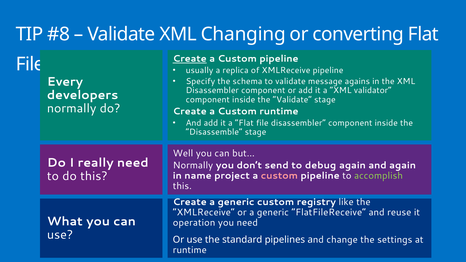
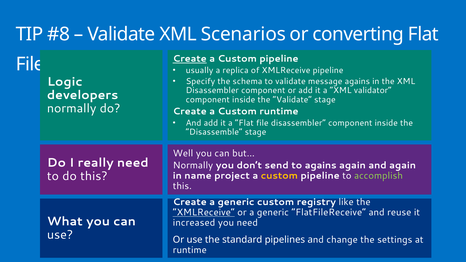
Changing: Changing -> Scenarios (243, 34)
Every: Every -> Logic (65, 82)
to debug: debug -> agains (321, 166)
custom colour: pink -> yellow (279, 176)
XMLReceive underline: none -> present (204, 212)
operation: operation -> increased (194, 223)
